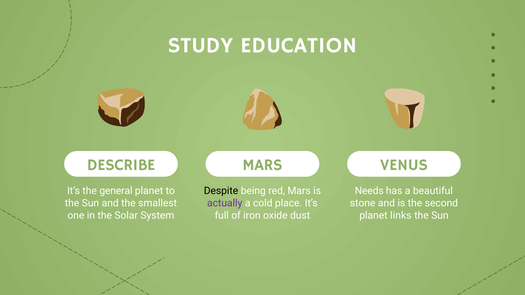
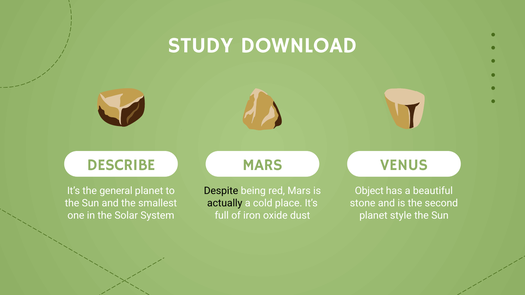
EDUCATION: EDUCATION -> DOWNLOAD (299, 45)
Needs: Needs -> Object (369, 191)
actually colour: purple -> black (225, 203)
links: links -> style (401, 216)
